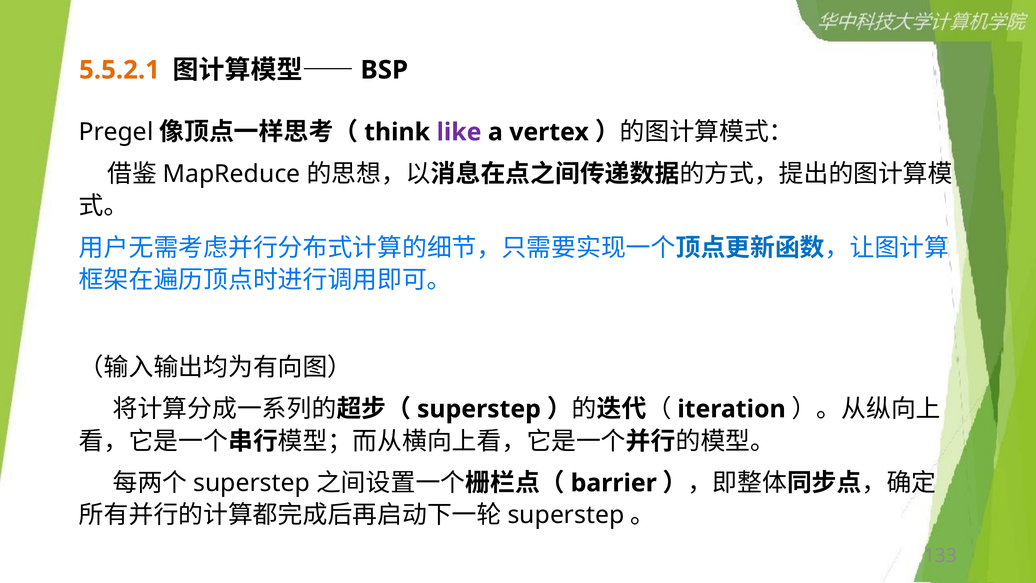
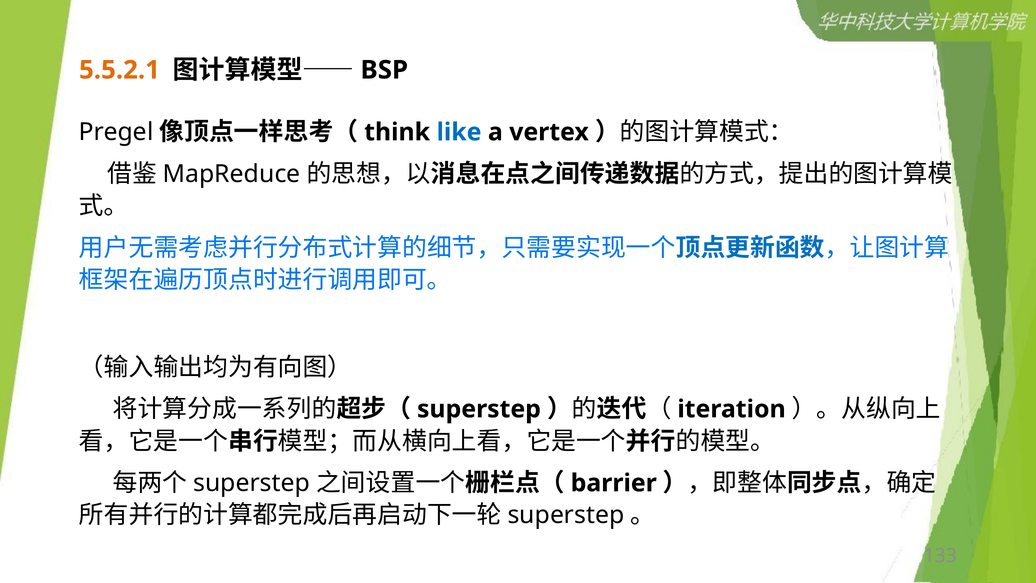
like colour: purple -> blue (459, 132)
